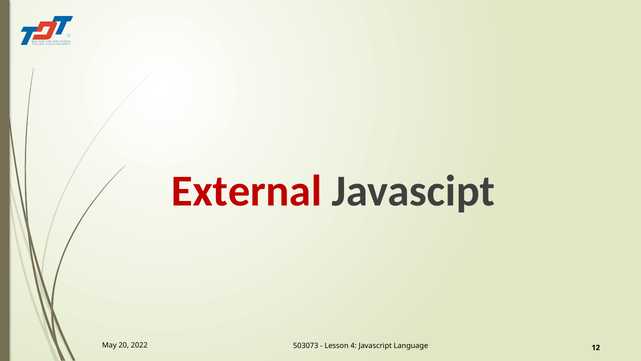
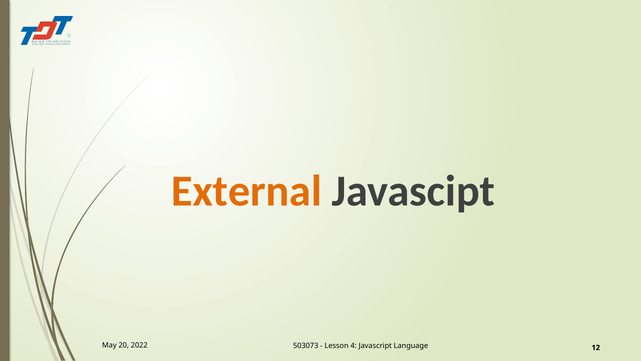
External colour: red -> orange (247, 191)
